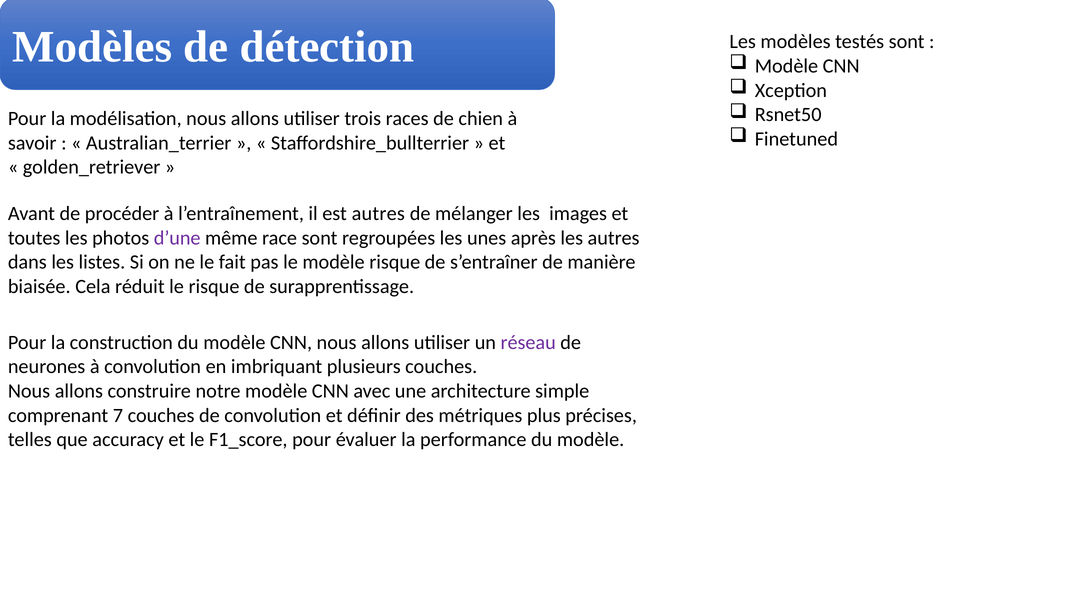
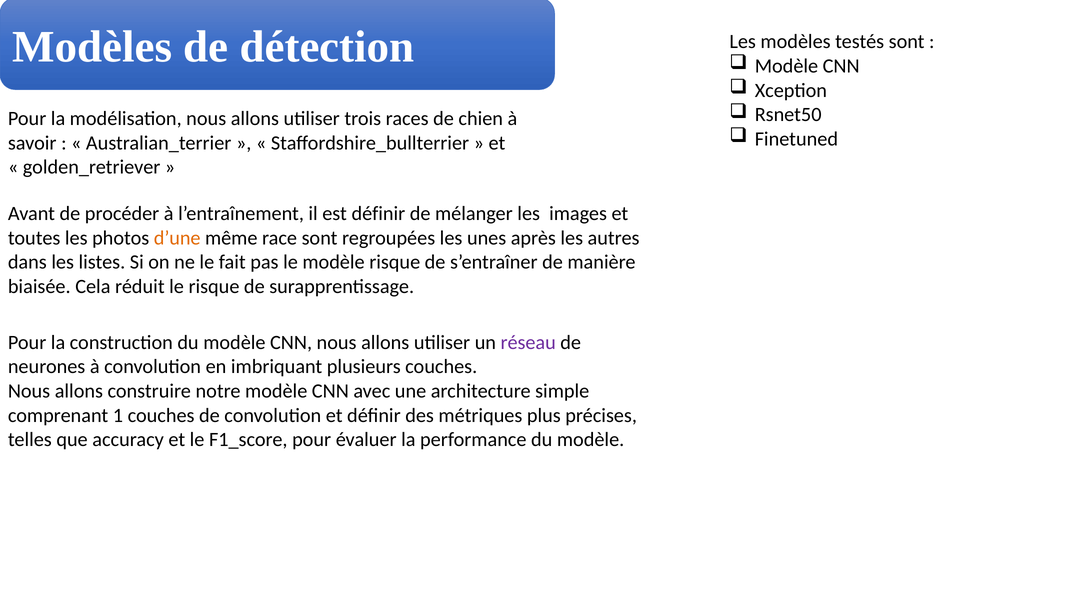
est autres: autres -> définir (378, 214)
d’une colour: purple -> orange (177, 238)
7: 7 -> 1 (118, 415)
